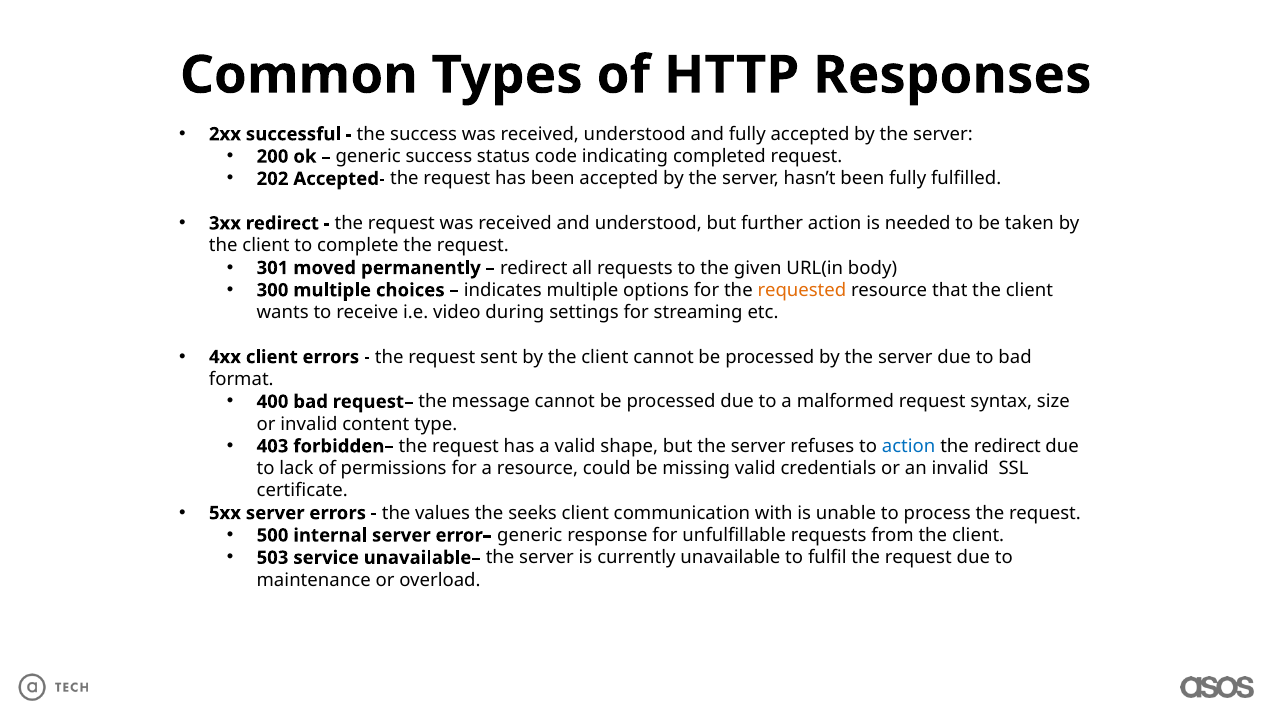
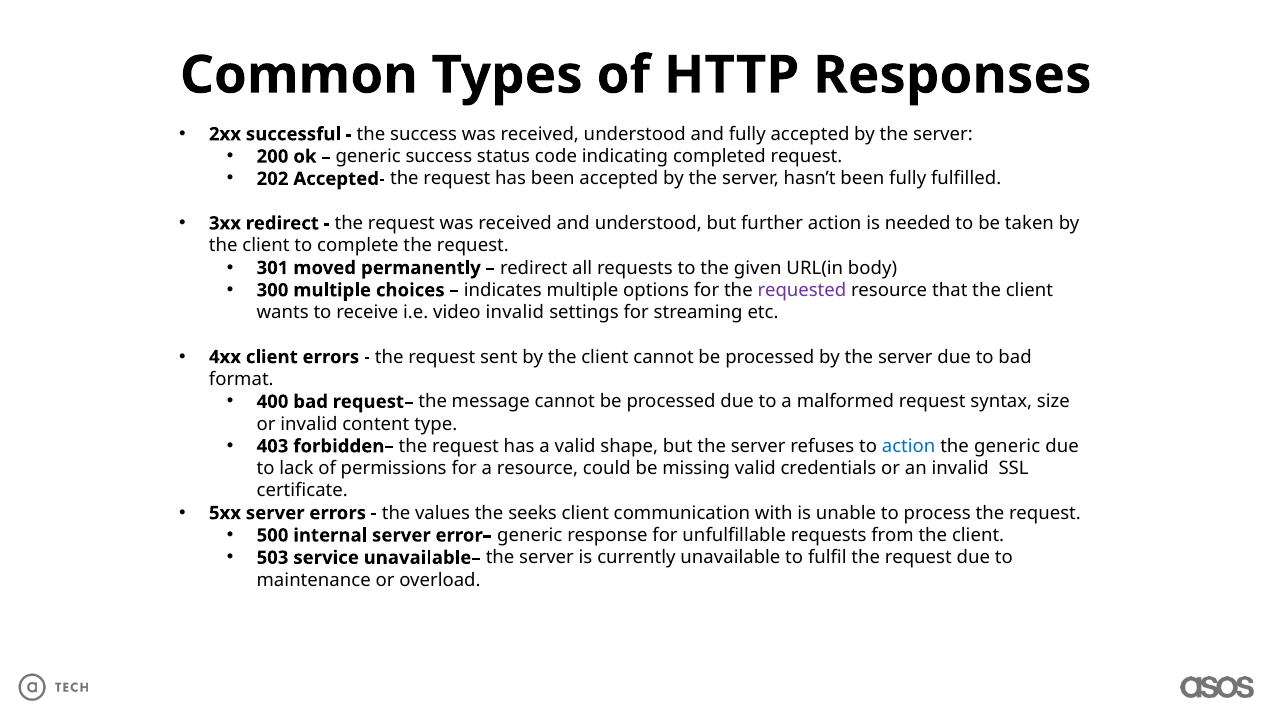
requested colour: orange -> purple (802, 290)
video during: during -> invalid (515, 312)
the redirect: redirect -> generic (1007, 446)
